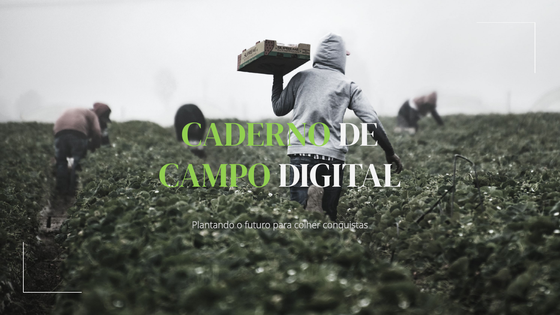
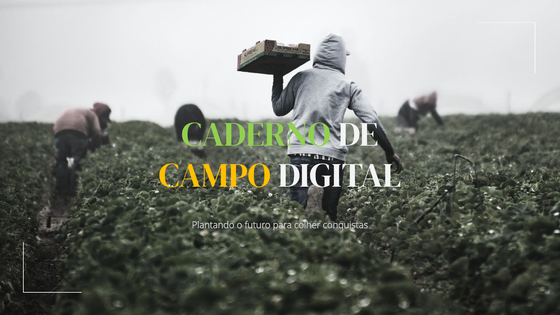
CAMPO colour: light green -> yellow (215, 176)
